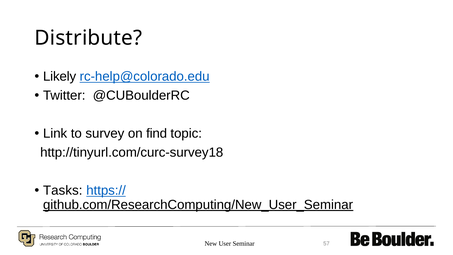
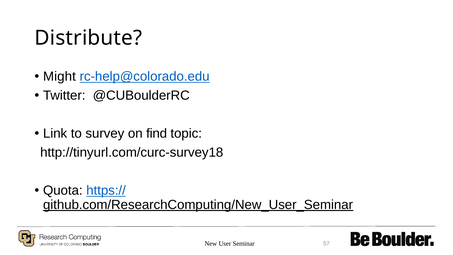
Likely: Likely -> Might (59, 77)
Tasks: Tasks -> Quota (63, 190)
